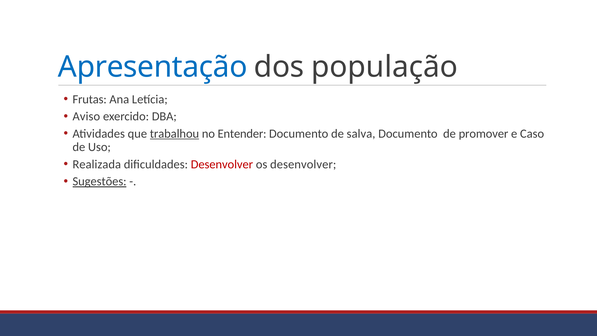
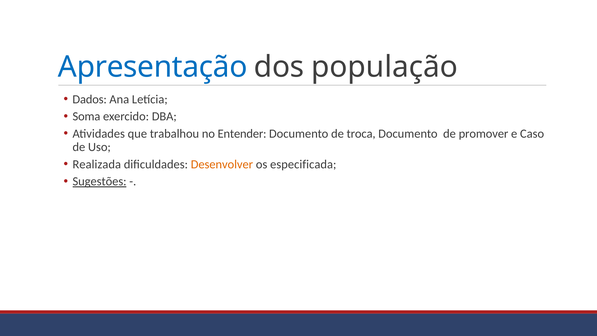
Frutas: Frutas -> Dados (90, 99)
Aviso: Aviso -> Soma (86, 116)
trabalhou underline: present -> none (174, 134)
salva: salva -> troca (361, 134)
Desenvolver colour: red -> orange (222, 164)
os desenvolver: desenvolver -> especificada (303, 164)
